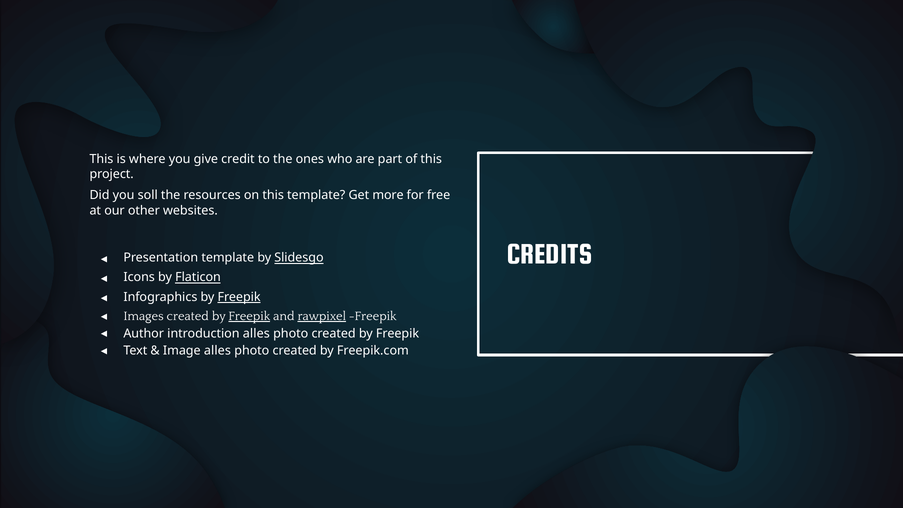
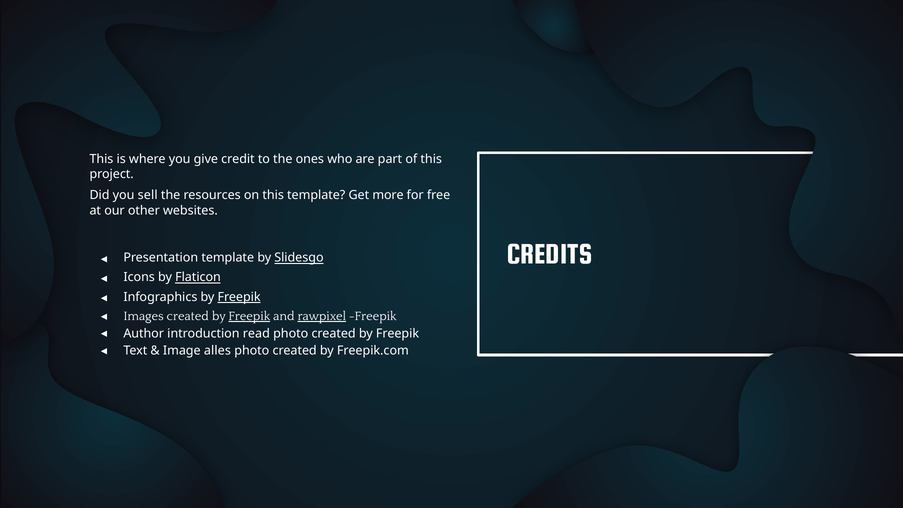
soll: soll -> sell (148, 195)
introduction alles: alles -> read (256, 333)
